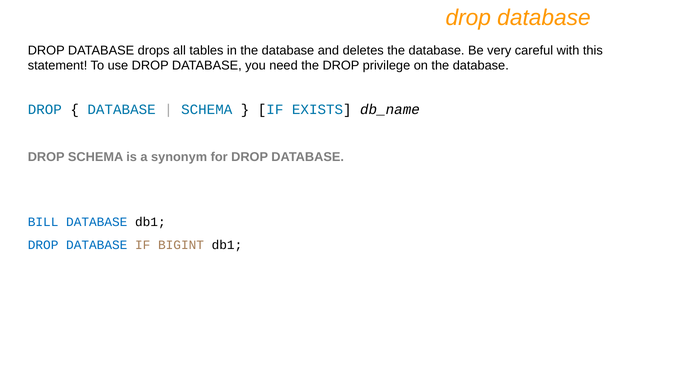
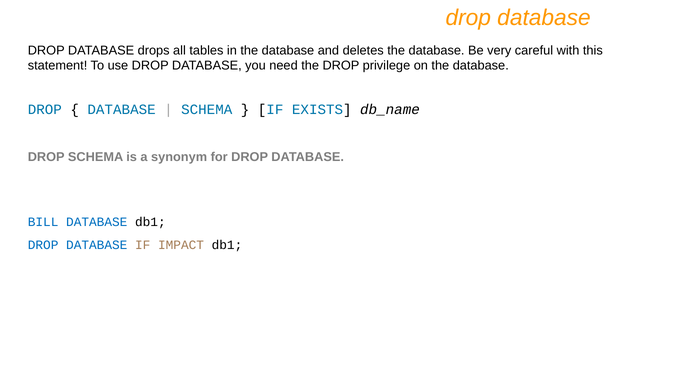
BIGINT: BIGINT -> IMPACT (181, 245)
